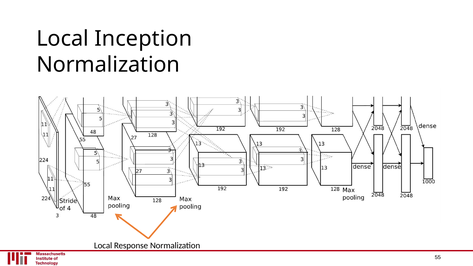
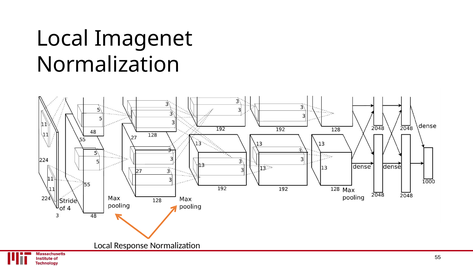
Inception: Inception -> Imagenet (143, 39)
